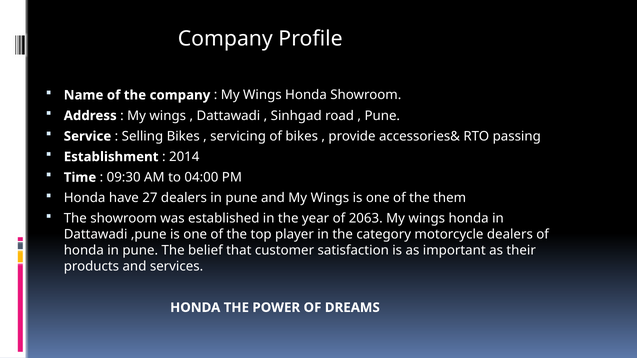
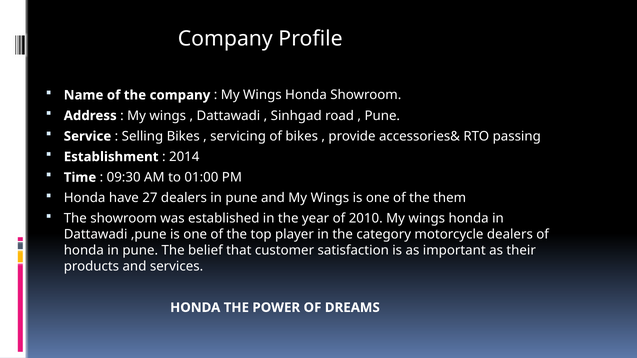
04:00: 04:00 -> 01:00 (201, 178)
2063: 2063 -> 2010 (366, 219)
